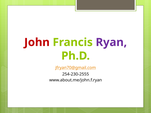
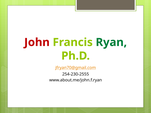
Ryan colour: purple -> green (111, 42)
